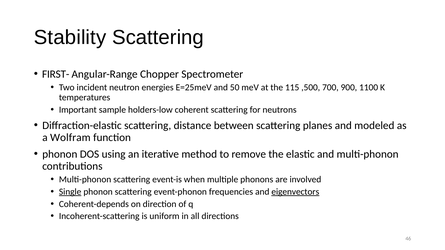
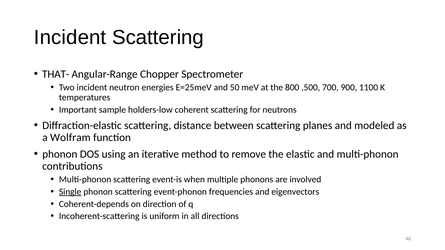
Stability: Stability -> Incident (70, 37)
FIRST-: FIRST- -> THAT- (56, 74)
115: 115 -> 800 (292, 88)
eigenvectors underline: present -> none (295, 192)
